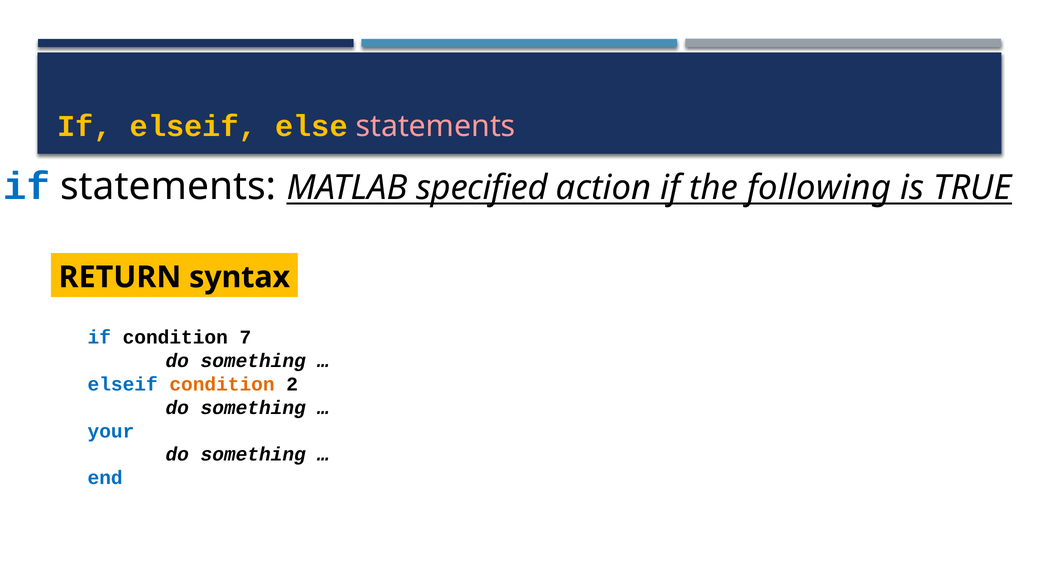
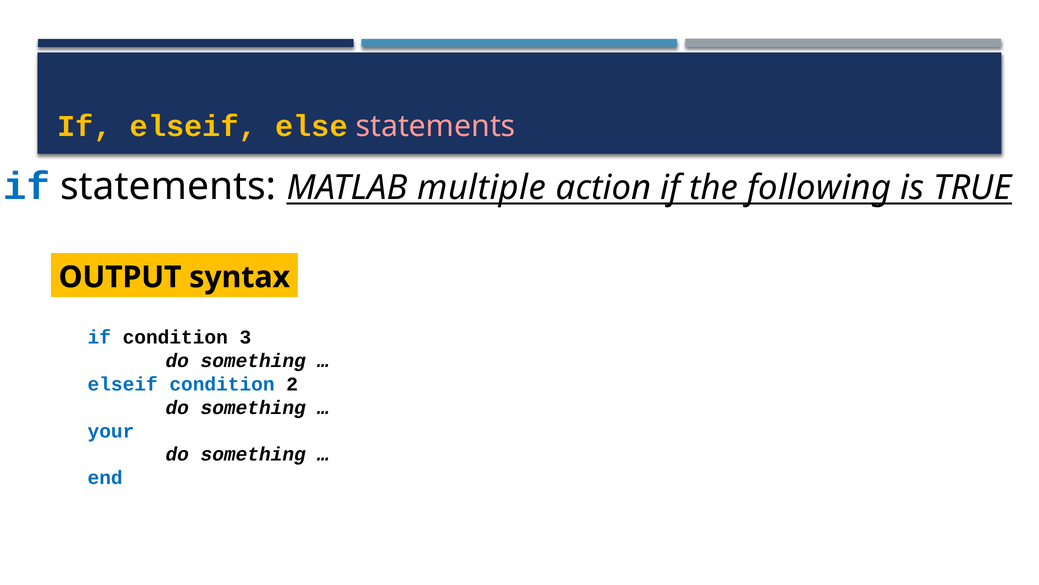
specified: specified -> multiple (482, 188)
RETURN: RETURN -> OUTPUT (120, 277)
7: 7 -> 3 (245, 337)
condition colour: orange -> blue (222, 384)
